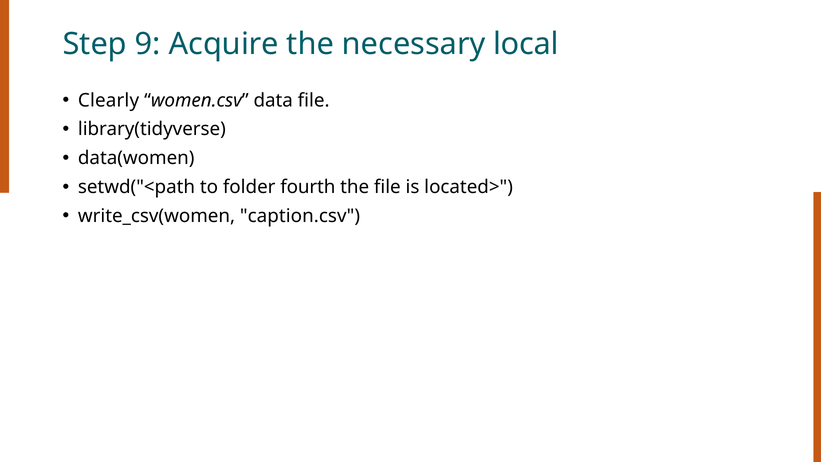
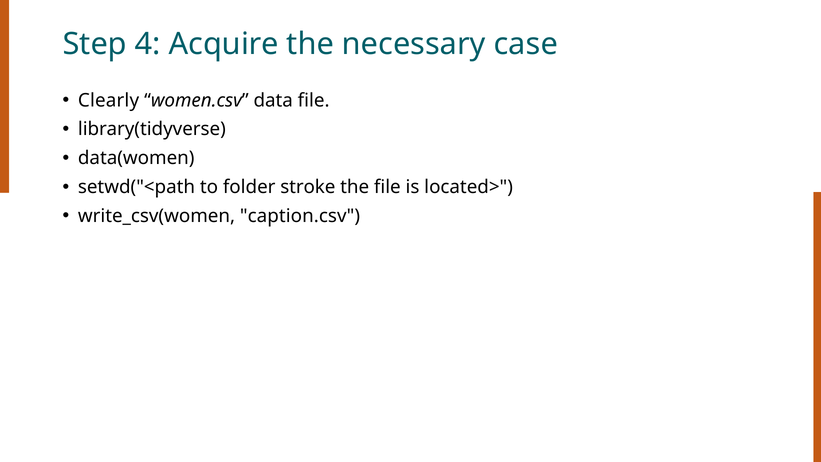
9: 9 -> 4 (148, 44)
local: local -> case (526, 44)
fourth: fourth -> stroke (308, 187)
